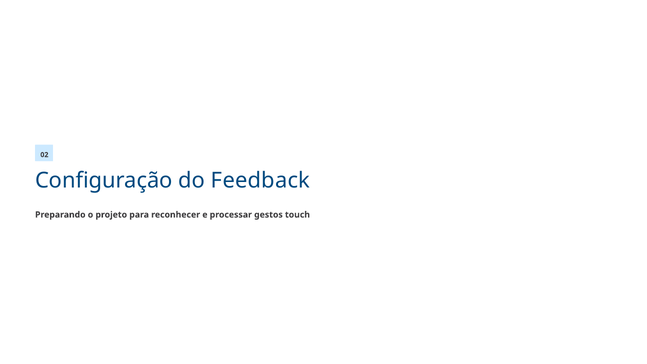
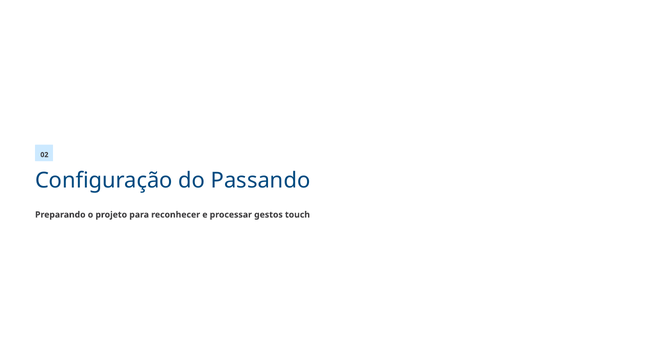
Feedback: Feedback -> Passando (261, 180)
